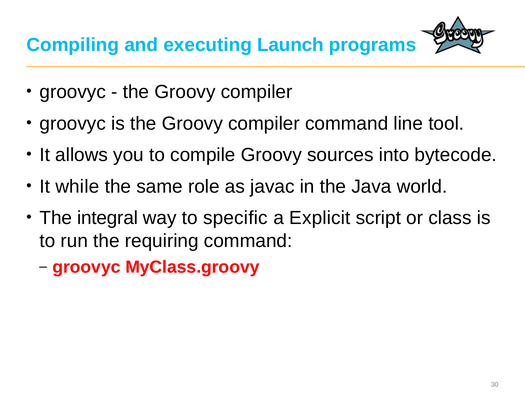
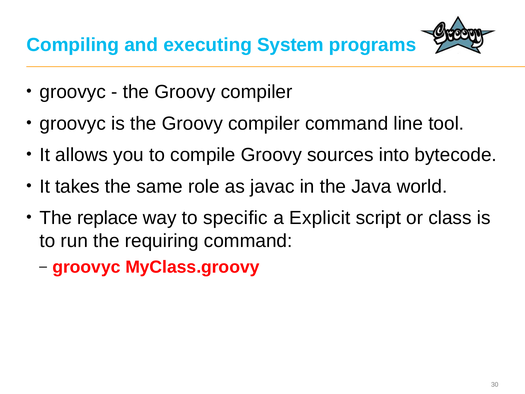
Launch: Launch -> System (290, 45)
while: while -> takes (78, 186)
integral: integral -> replace (108, 218)
